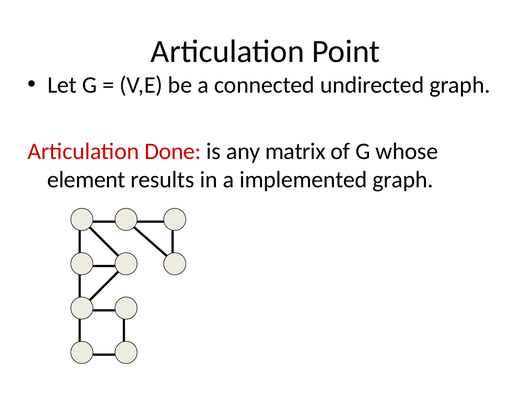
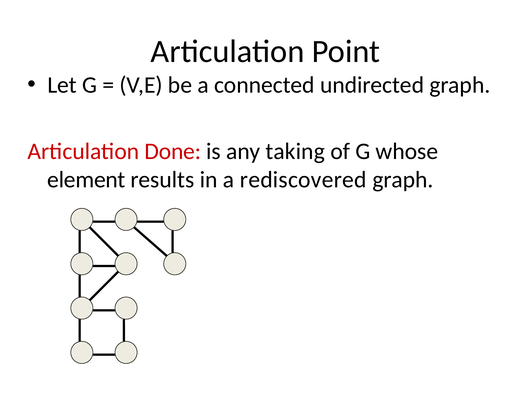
matrix: matrix -> taking (295, 151)
implemented: implemented -> rediscovered (303, 179)
